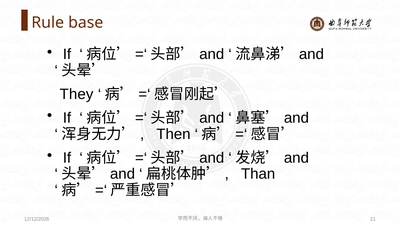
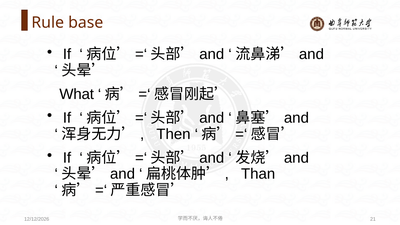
They: They -> What (77, 94)
